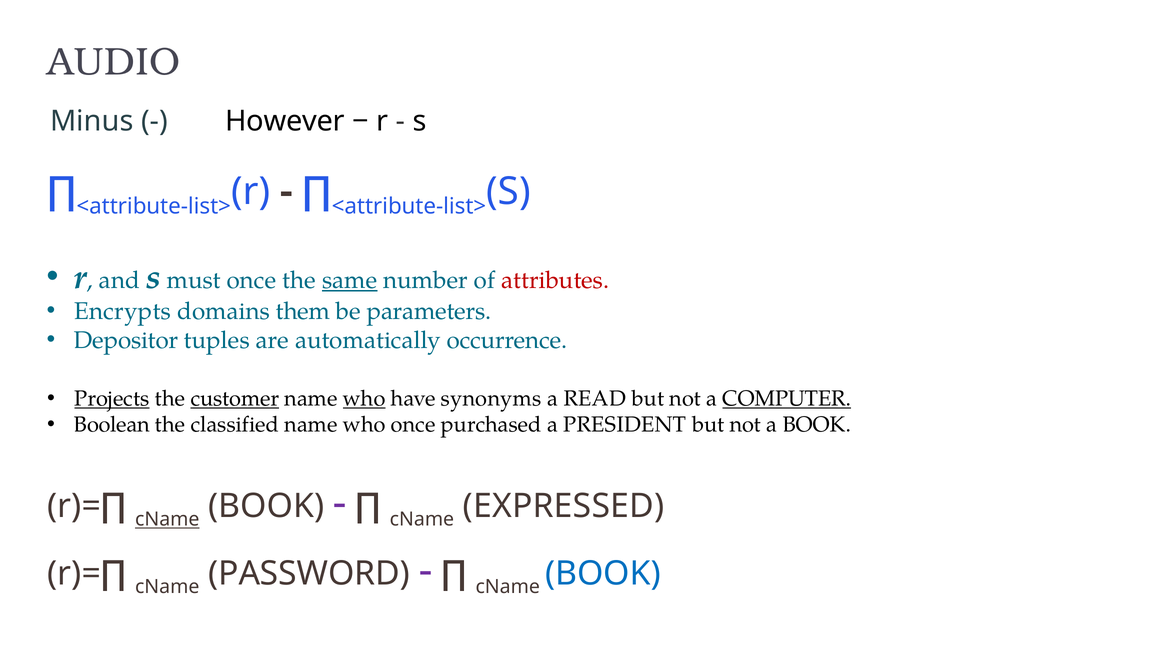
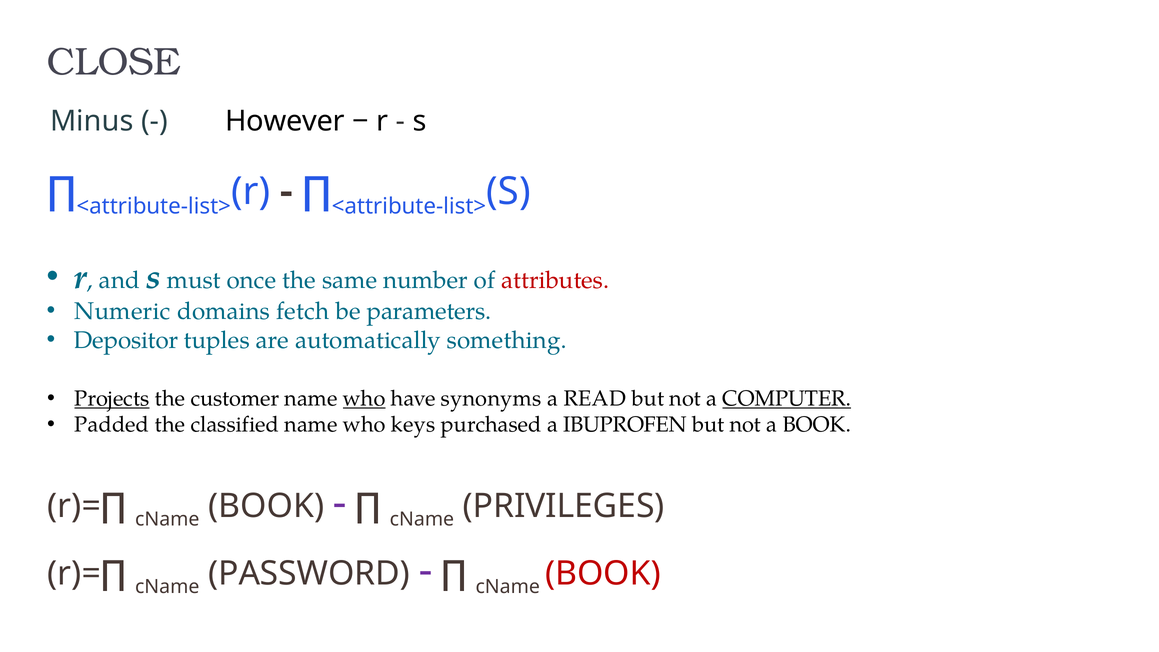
AUDIO: AUDIO -> CLOSE (114, 62)
same underline: present -> none (350, 280)
Encrypts: Encrypts -> Numeric (122, 311)
them: them -> fetch (303, 311)
occurrence: occurrence -> something (507, 340)
customer underline: present -> none (235, 399)
Boolean: Boolean -> Padded (112, 425)
who once: once -> keys (413, 425)
PRESIDENT: PRESIDENT -> IBUPROFEN (625, 425)
cName underline: present -> none (167, 519)
EXPRESSED: EXPRESSED -> PRIVILEGES (564, 506)
BOOK colour: blue -> red (603, 574)
